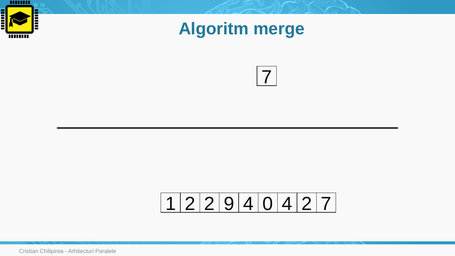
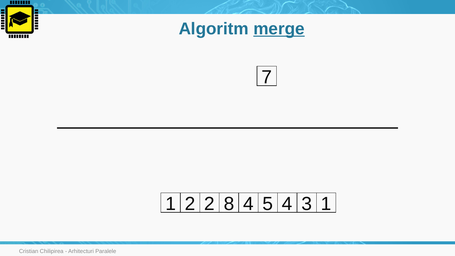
merge underline: none -> present (279, 29)
9: 9 -> 8 (229, 204)
0: 0 -> 5 (268, 204)
4 2: 2 -> 3 (307, 204)
4 7: 7 -> 1 (326, 204)
